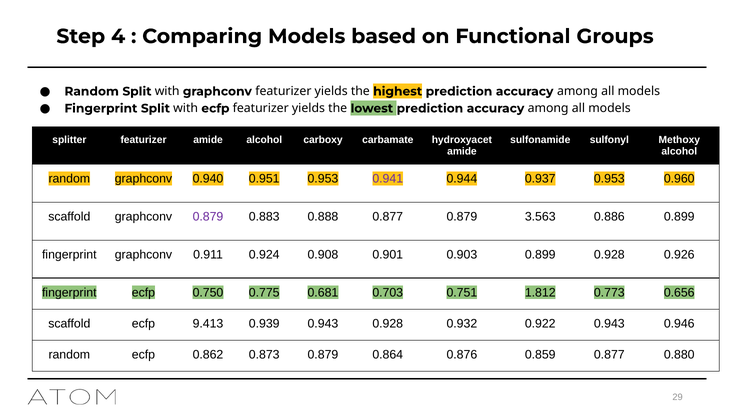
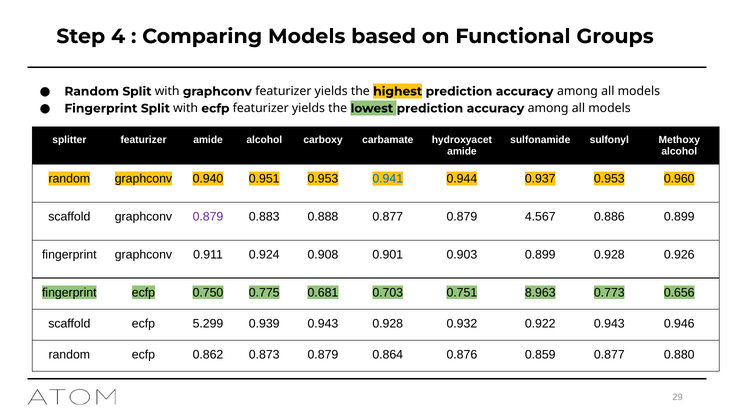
0.941 colour: purple -> blue (388, 179)
3.563: 3.563 -> 4.567 (540, 217)
1.812: 1.812 -> 8.963 (540, 292)
9.413: 9.413 -> 5.299 (208, 323)
